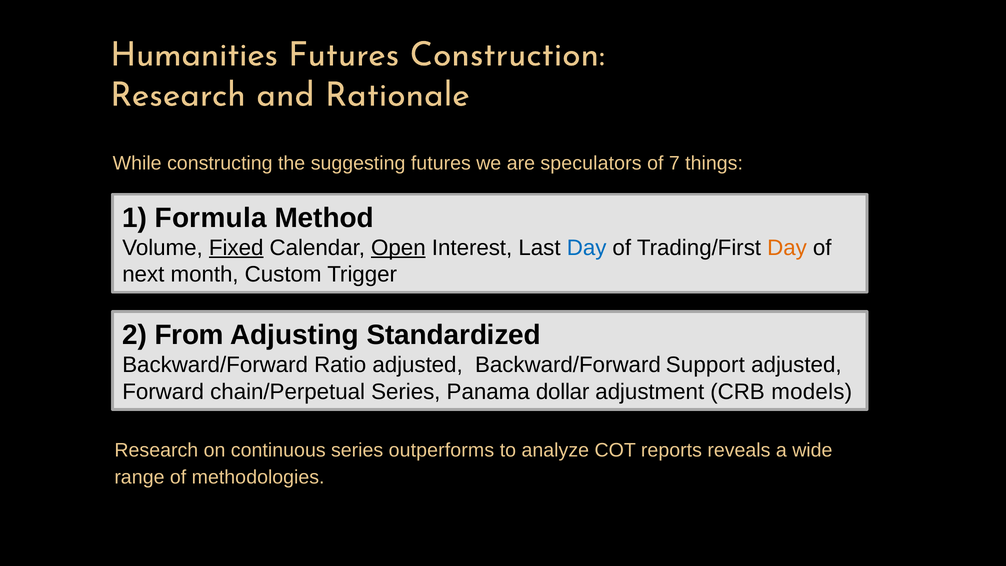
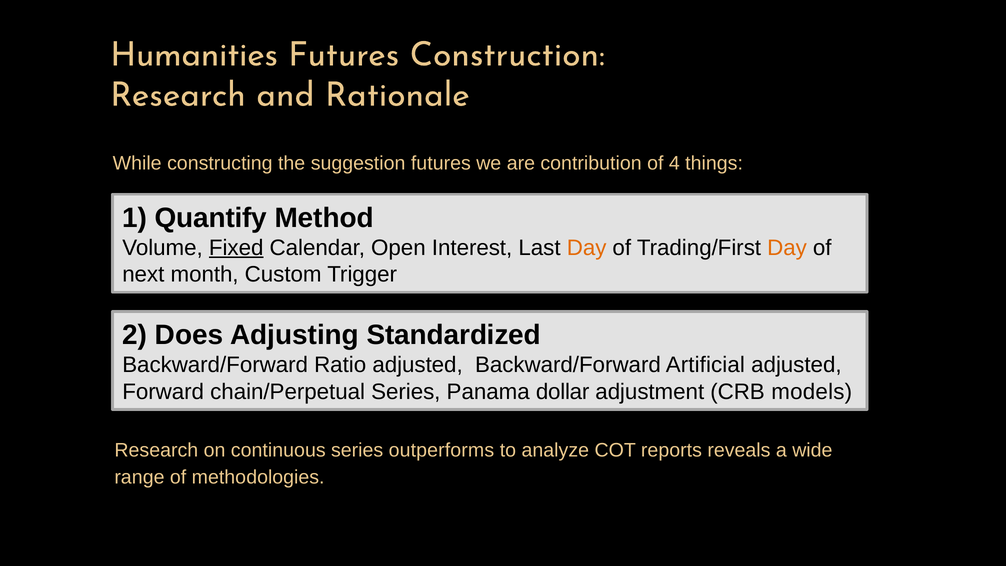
suggesting: suggesting -> suggestion (358, 163)
speculators: speculators -> contribution (591, 163)
7: 7 -> 4 (674, 163)
Formula: Formula -> Quantify (211, 218)
Open underline: present -> none (398, 248)
Day colour: blue -> orange (587, 248)
From: From -> Does (189, 335)
Support: Support -> Artificial (705, 365)
